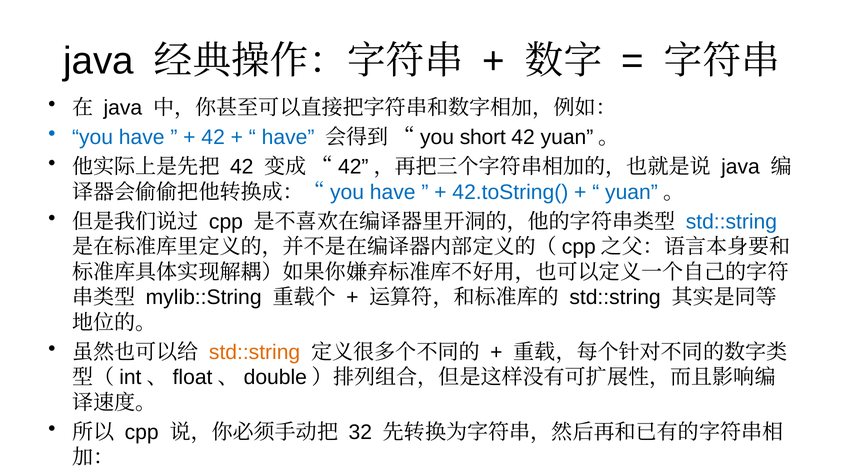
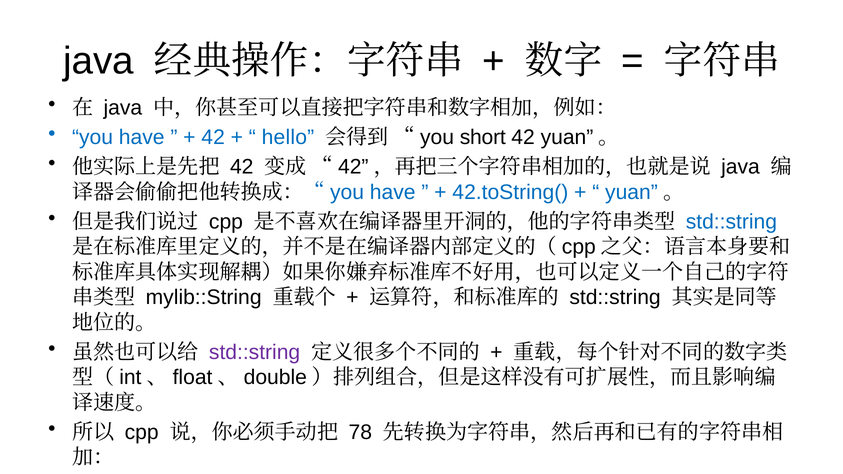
have: have -> hello (288, 137)
std::string colour: orange -> purple (255, 352)
32: 32 -> 78 (360, 432)
